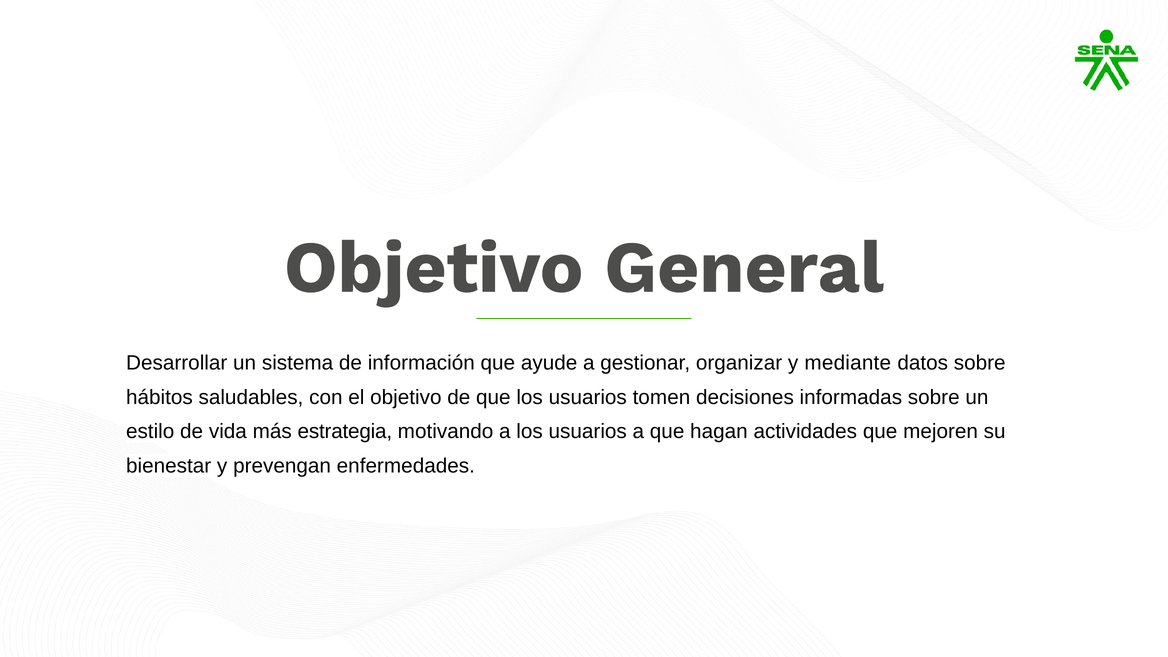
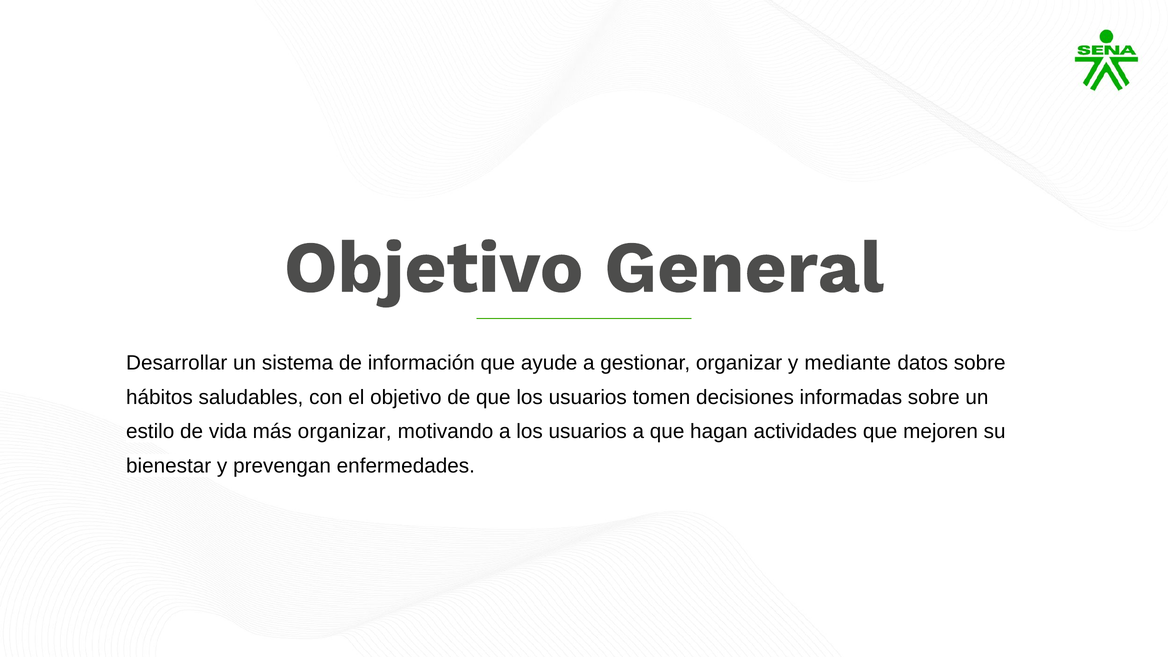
más estrategia: estrategia -> organizar (345, 431)
